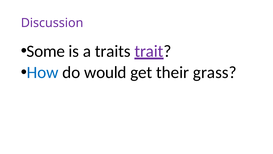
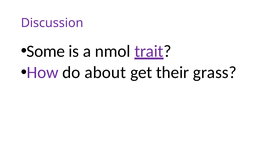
traits: traits -> nmol (113, 51)
How colour: blue -> purple (43, 72)
would: would -> about (105, 72)
